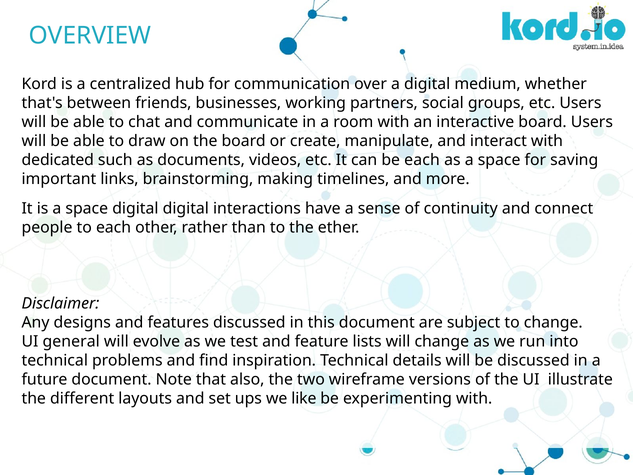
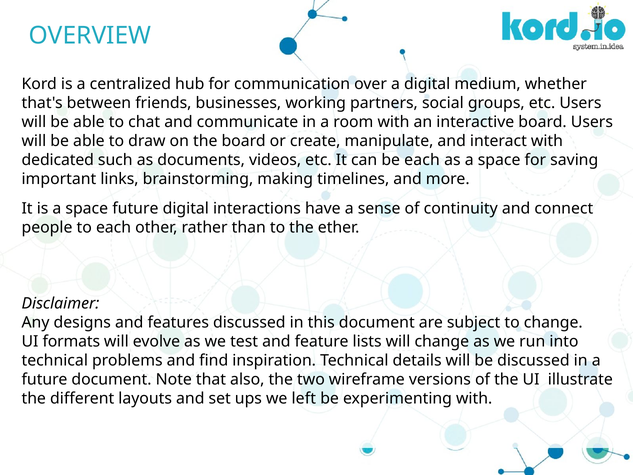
space digital: digital -> future (135, 208)
general: general -> formats (71, 341)
like: like -> left (304, 398)
